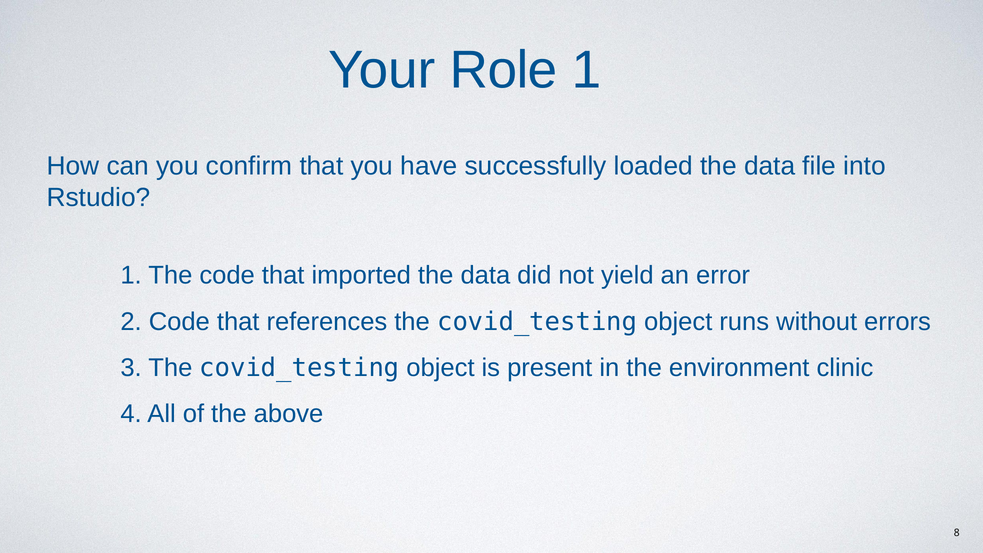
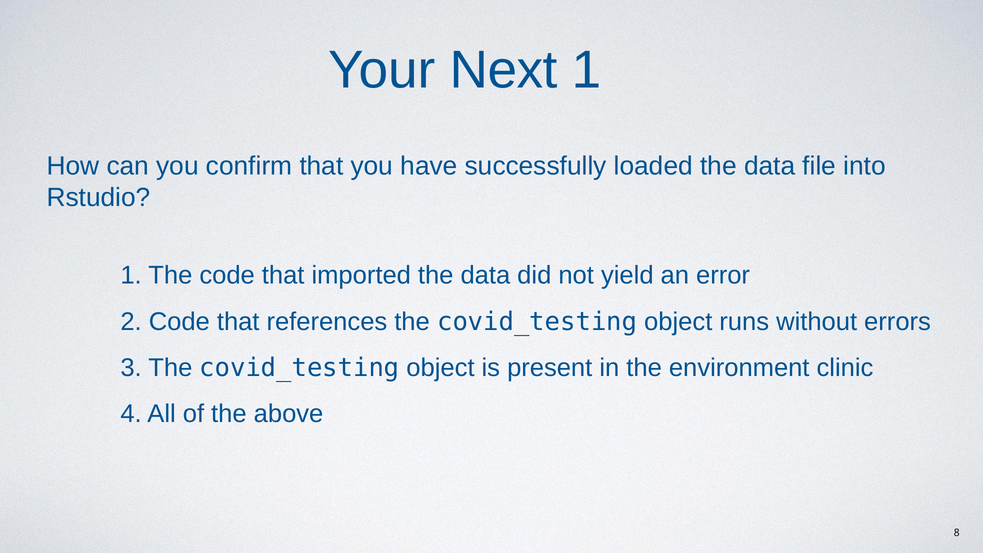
Role: Role -> Next (504, 70)
